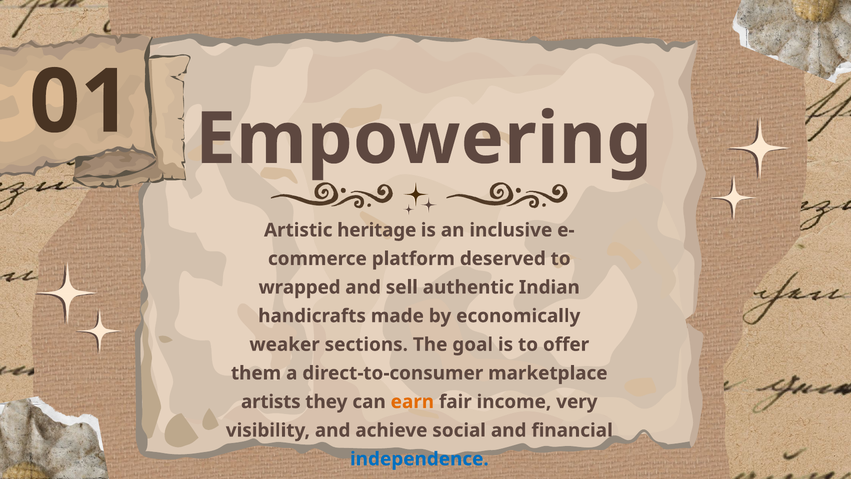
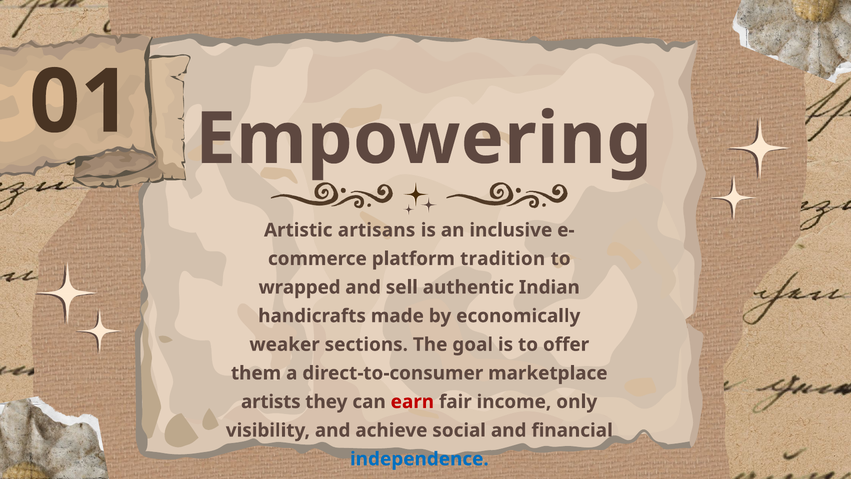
heritage: heritage -> artisans (377, 230)
deserved: deserved -> tradition (503, 259)
earn colour: orange -> red (412, 402)
very: very -> only (577, 402)
